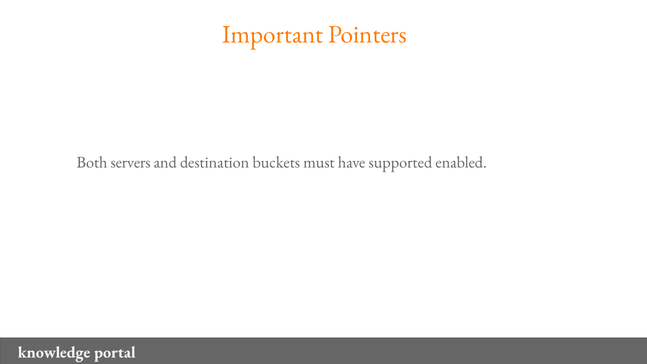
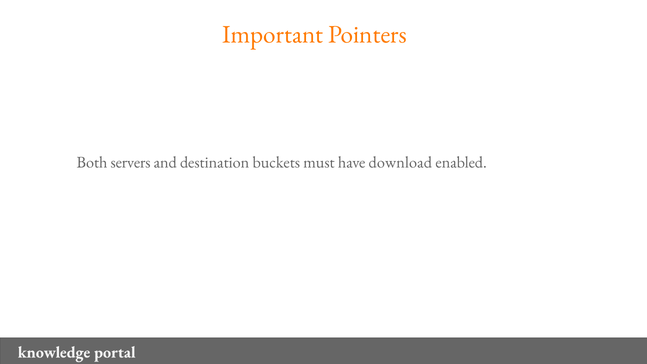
supported: supported -> download (400, 162)
